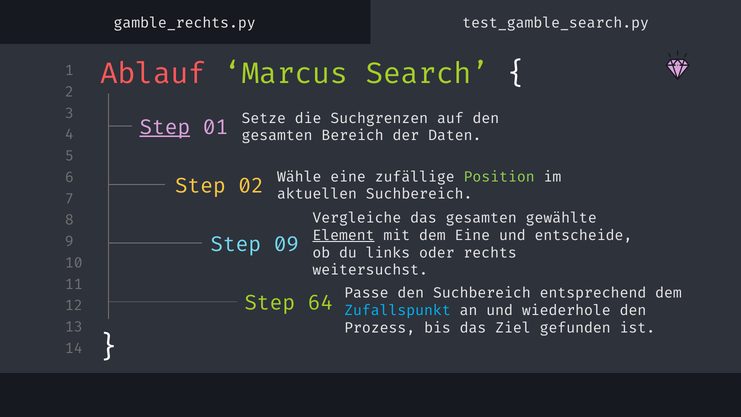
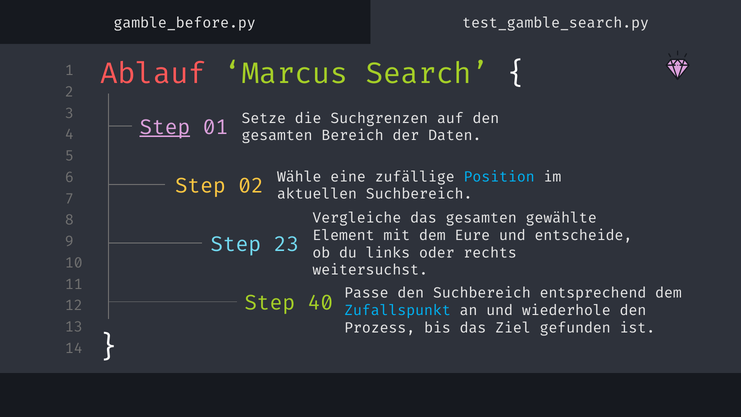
gamble_rechts.py: gamble_rechts.py -> gamble_before.py (185, 23)
Position colour: light green -> light blue (499, 177)
Element underline: present -> none (343, 235)
dem Eine: Eine -> Eure (472, 235)
09: 09 -> 23 (286, 244)
64: 64 -> 40 (320, 303)
